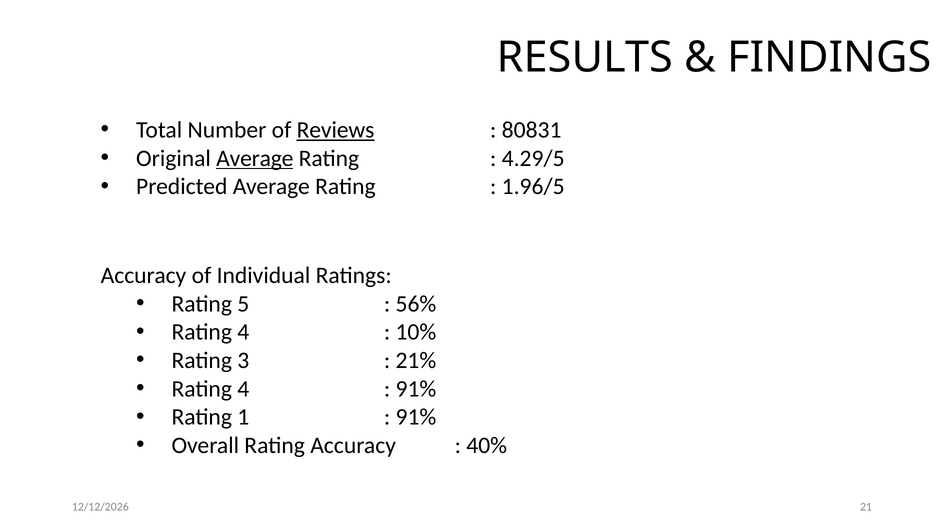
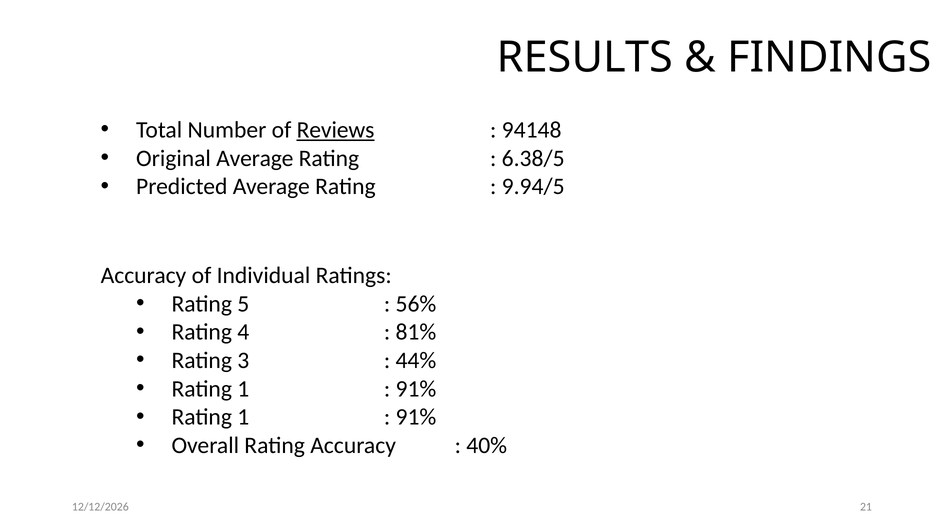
80831: 80831 -> 94148 (532, 130)
Average underline: present -> none (255, 158)
4.29/5: 4.29/5 -> 6.38/5 (533, 158)
1.96/5: 1.96/5 -> 9.94/5 (533, 187)
10%: 10% -> 81% (416, 332)
21%: 21% -> 44% (416, 360)
4: 4 -> 1 (243, 389)
